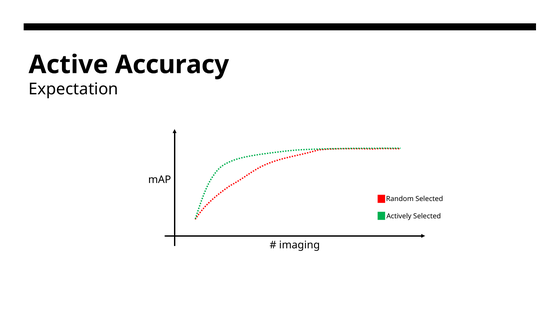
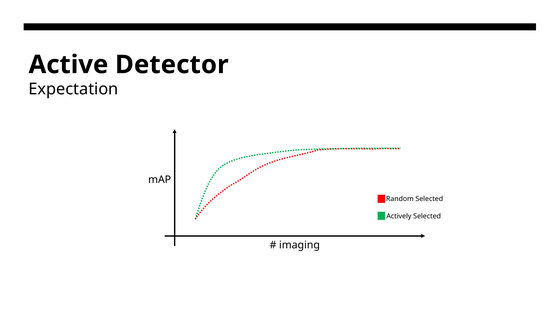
Accuracy: Accuracy -> Detector (172, 65)
